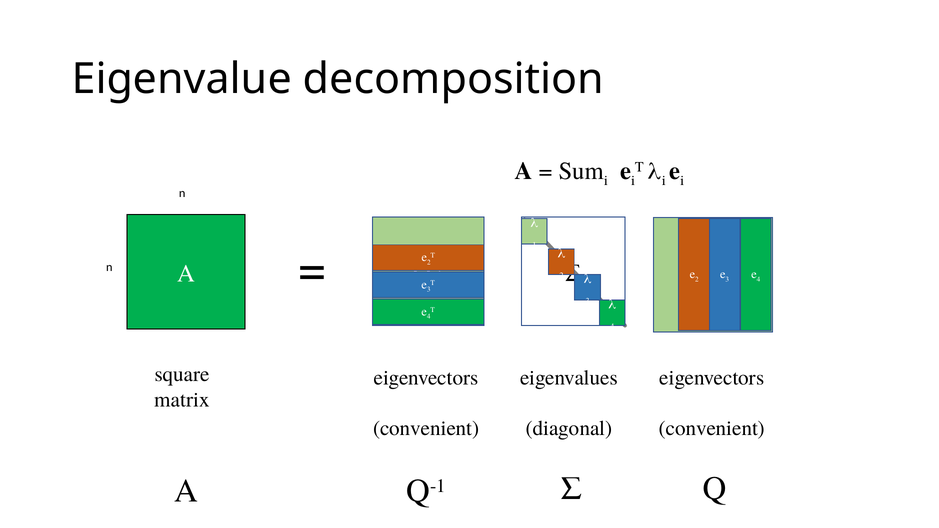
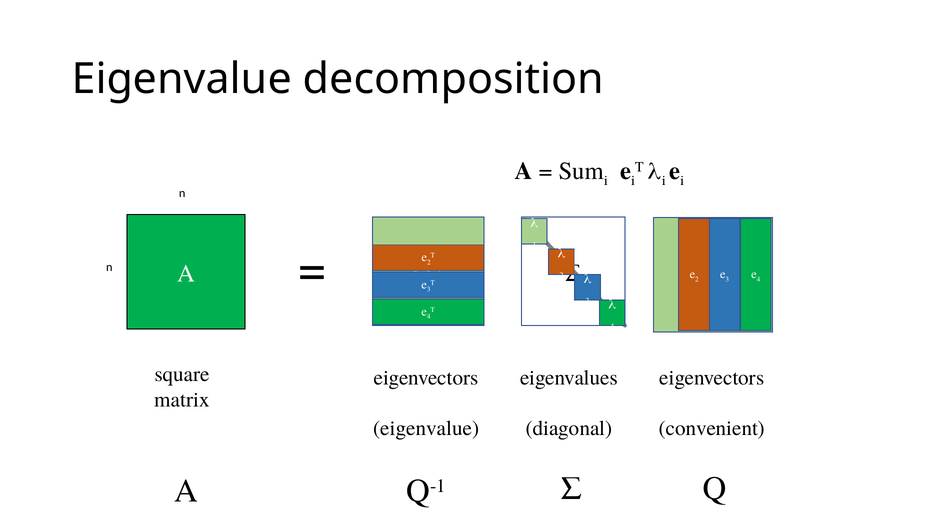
convenient: convenient -> eigenvalue (426, 429)
